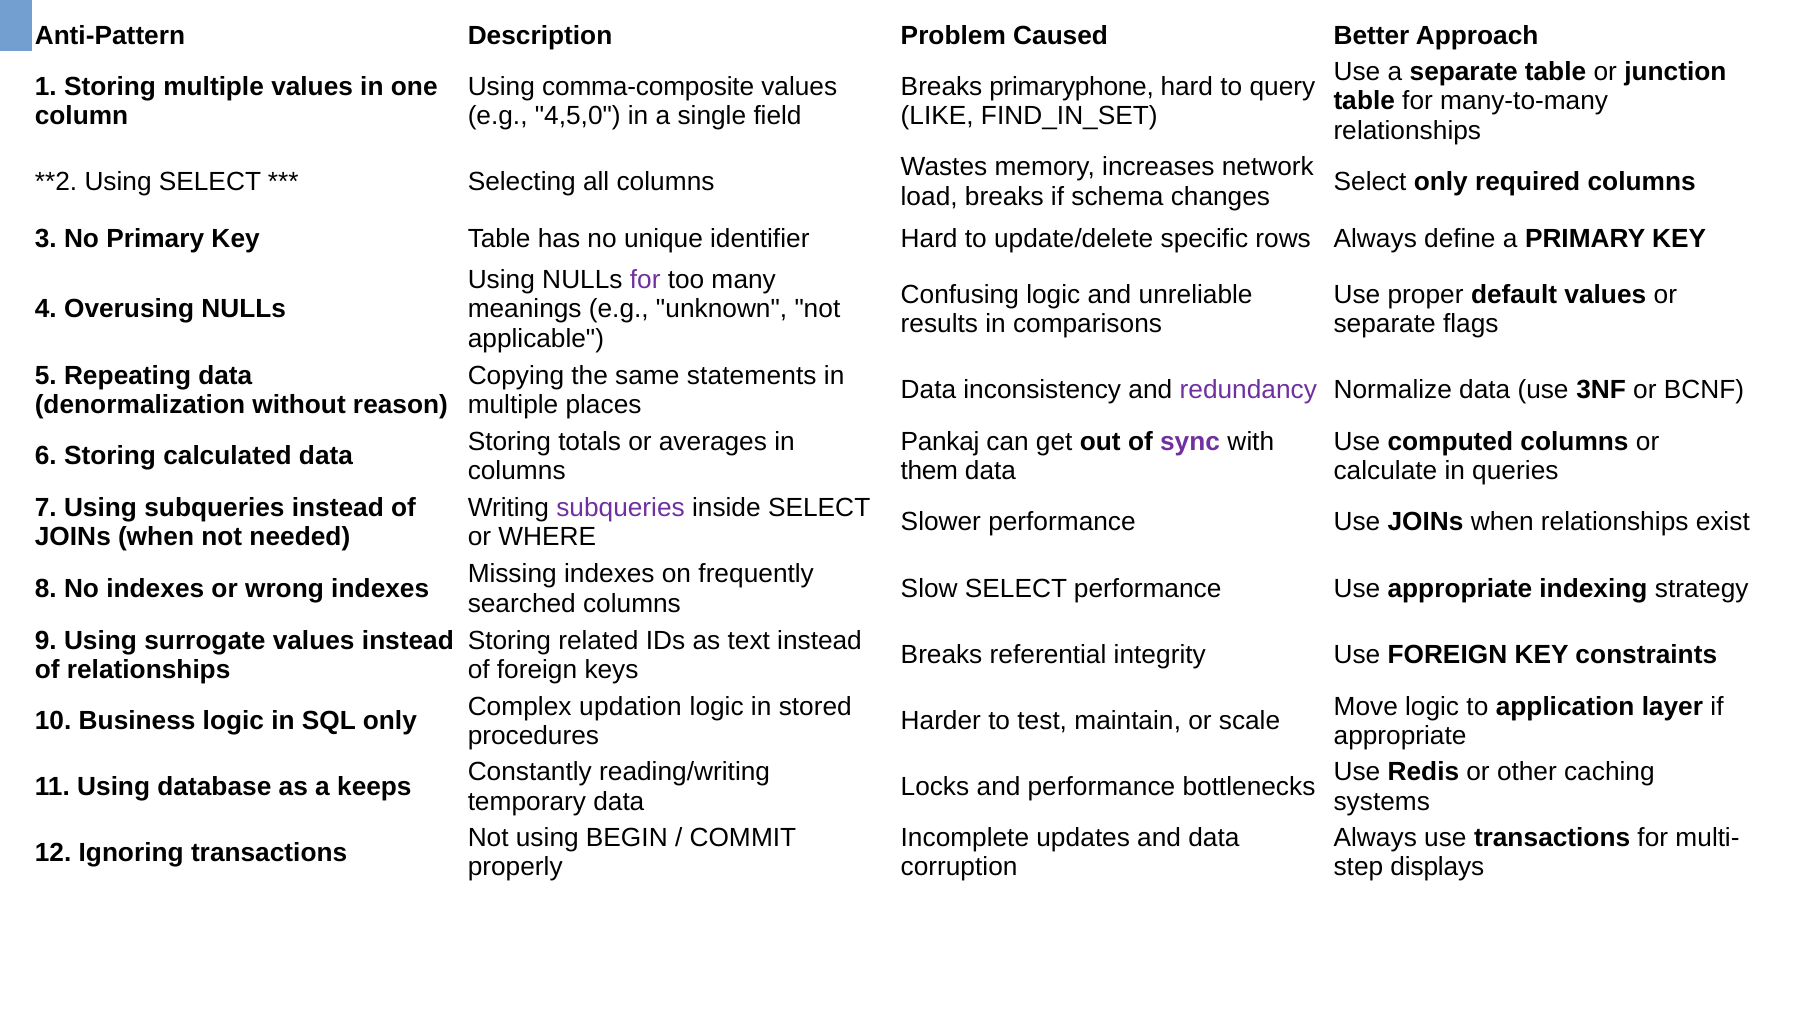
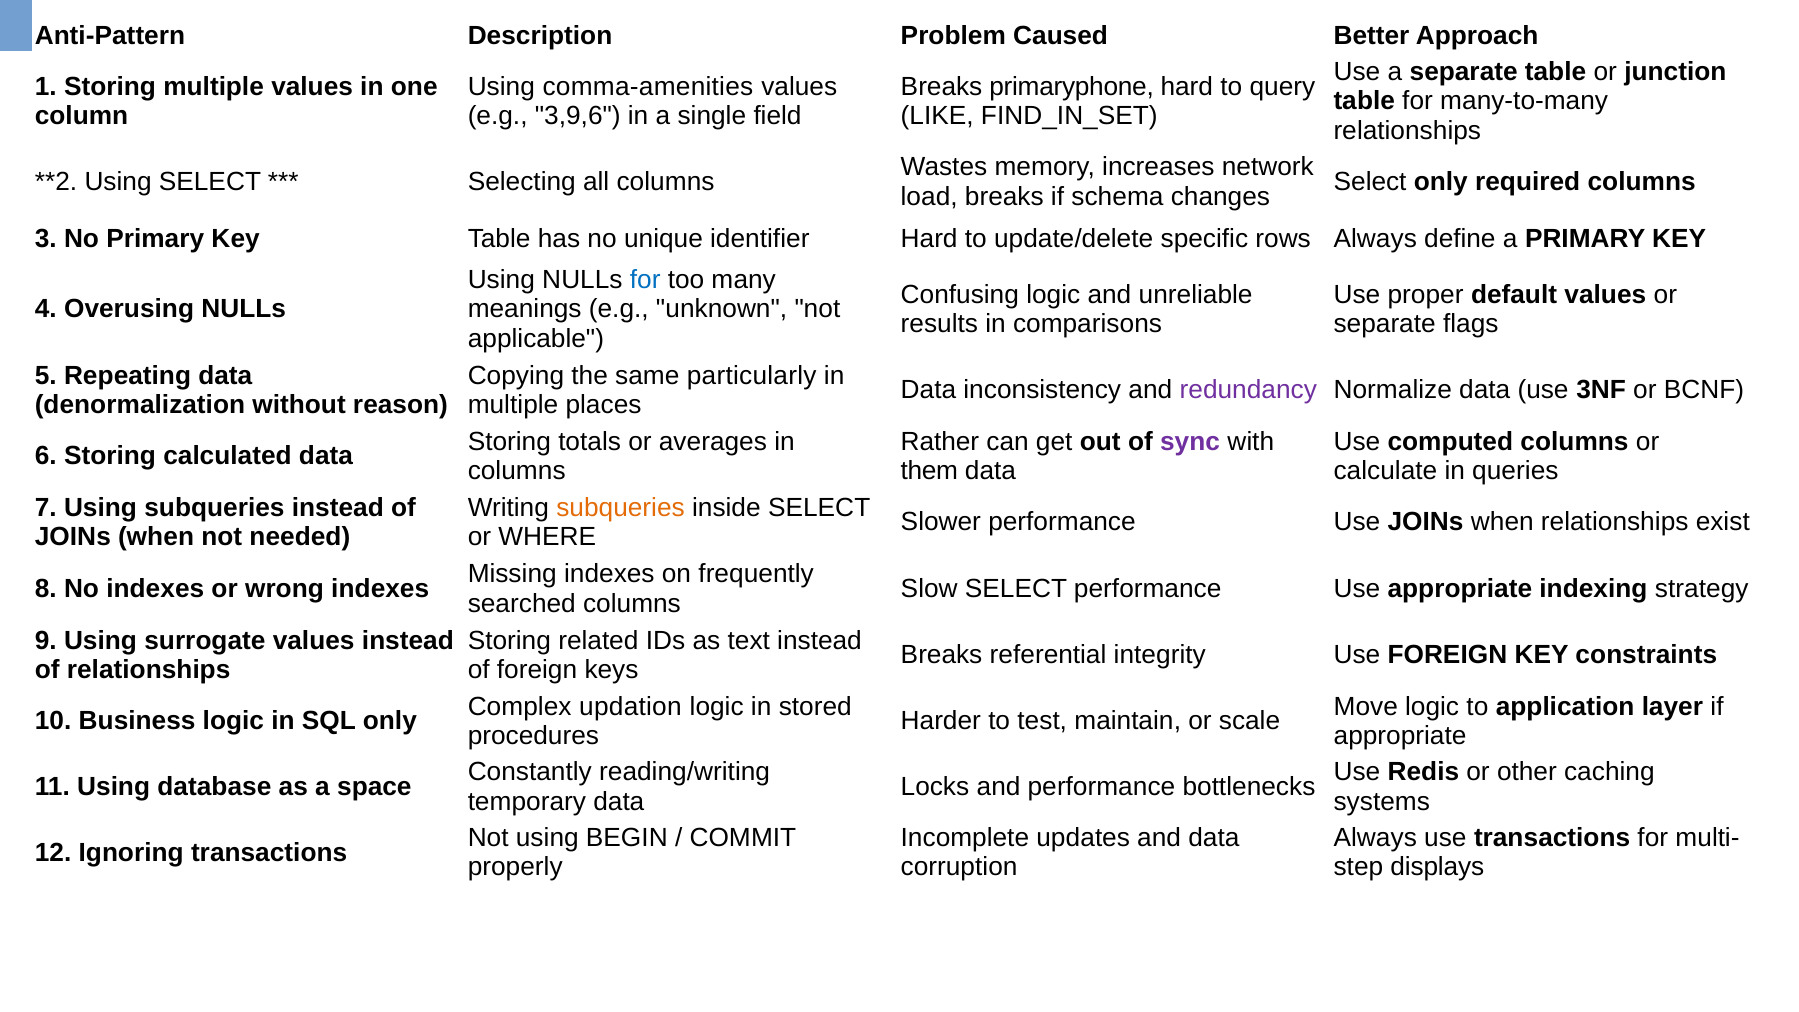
comma-composite: comma-composite -> comma-amenities (648, 87)
4,5,0: 4,5,0 -> 3,9,6 (578, 116)
for colour: purple -> blue (645, 280)
statements: statements -> particularly (752, 375)
Pankaj: Pankaj -> Rather (940, 441)
subqueries colour: purple -> orange (621, 507)
keeps: keeps -> space (374, 787)
